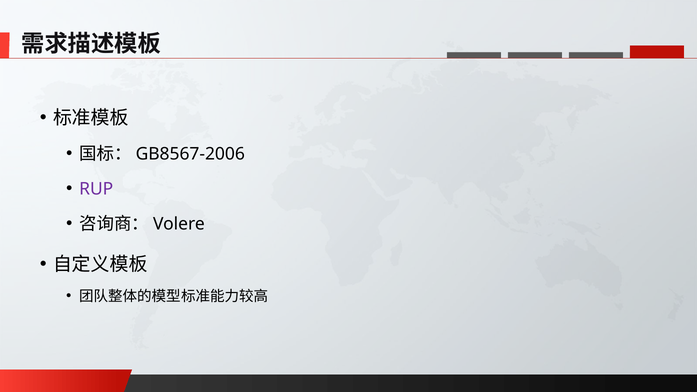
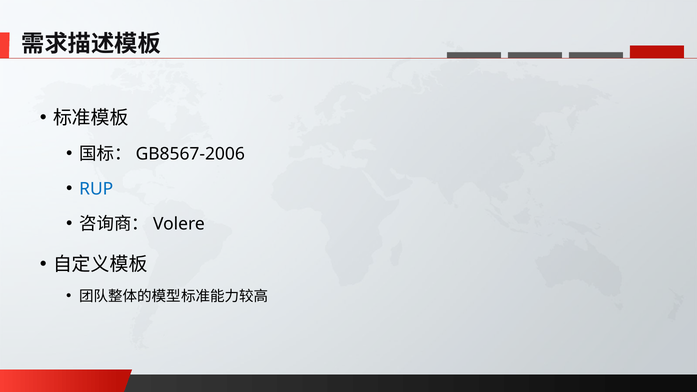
RUP colour: purple -> blue (96, 189)
